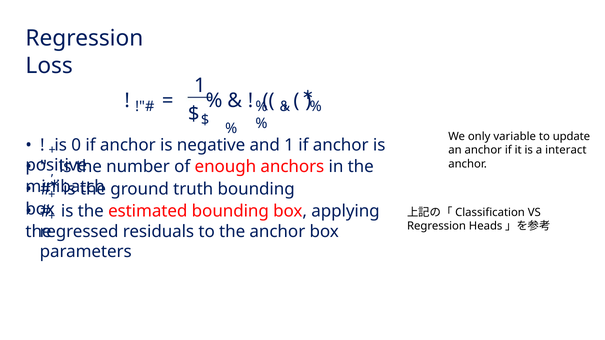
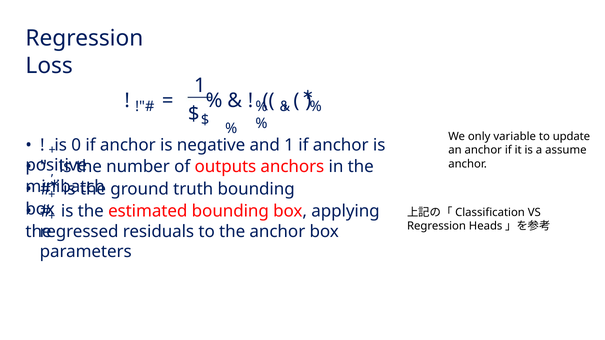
interact: interact -> assume (566, 150)
enough: enough -> outputs (225, 167)
